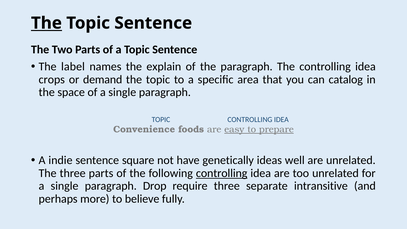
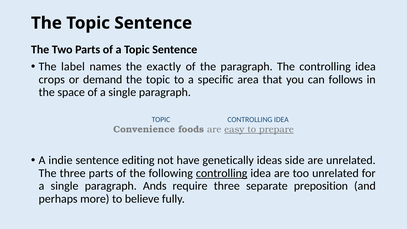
The underline: present -> none (46, 23)
explain: explain -> exactly (164, 67)
catalog: catalog -> follows (346, 79)
square: square -> editing (138, 160)
well: well -> side (295, 160)
Drop: Drop -> Ands (155, 186)
intransitive: intransitive -> preposition (321, 186)
